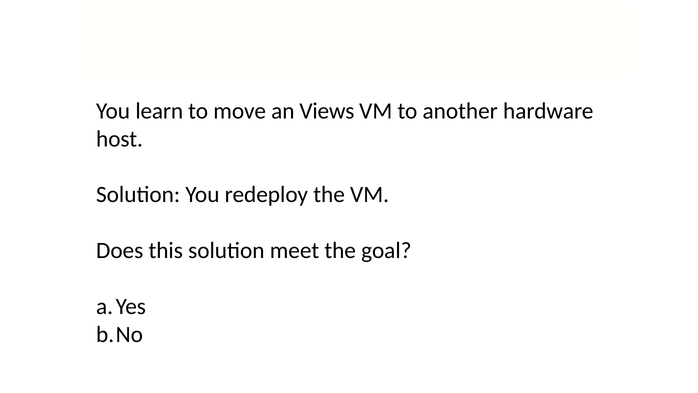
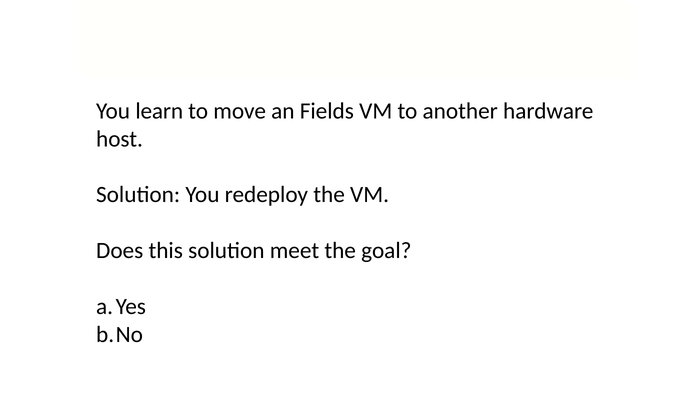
Views: Views -> Fields (327, 111)
